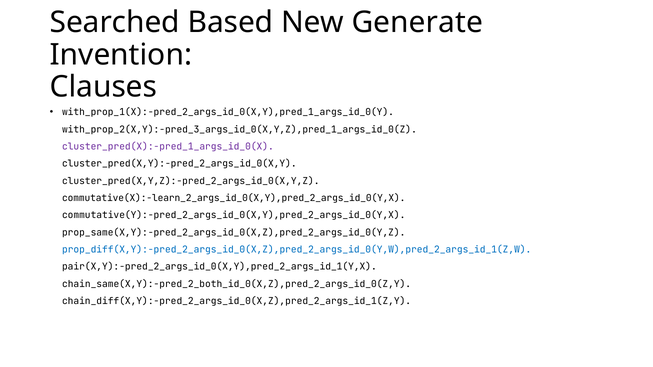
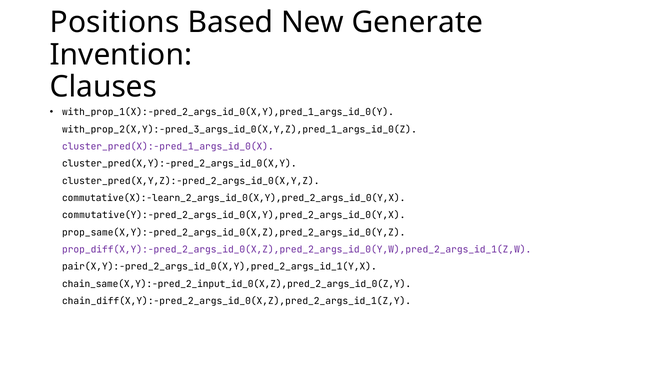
Searched: Searched -> Positions (115, 23)
prop_diff(X,Y):-pred_2_args_id_0(X,Z),pred_2_args_id_0(Y,W),pred_2_args_id_1(Z,W colour: blue -> purple (297, 250)
chain_same(X,Y):-pred_2_both_id_0(X,Z),pred_2_args_id_0(Z,Y: chain_same(X,Y):-pred_2_both_id_0(X,Z),pred_2_args_id_0(Z,Y -> chain_same(X,Y):-pred_2_input_id_0(X,Z),pred_2_args_id_0(Z,Y (237, 284)
